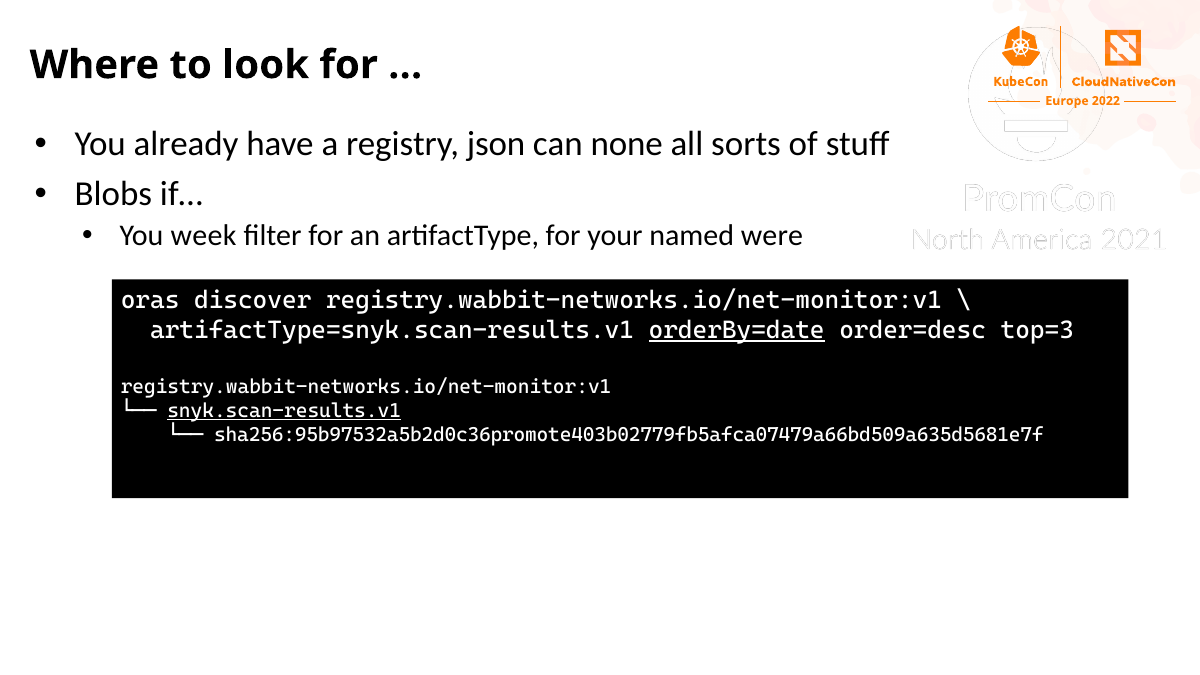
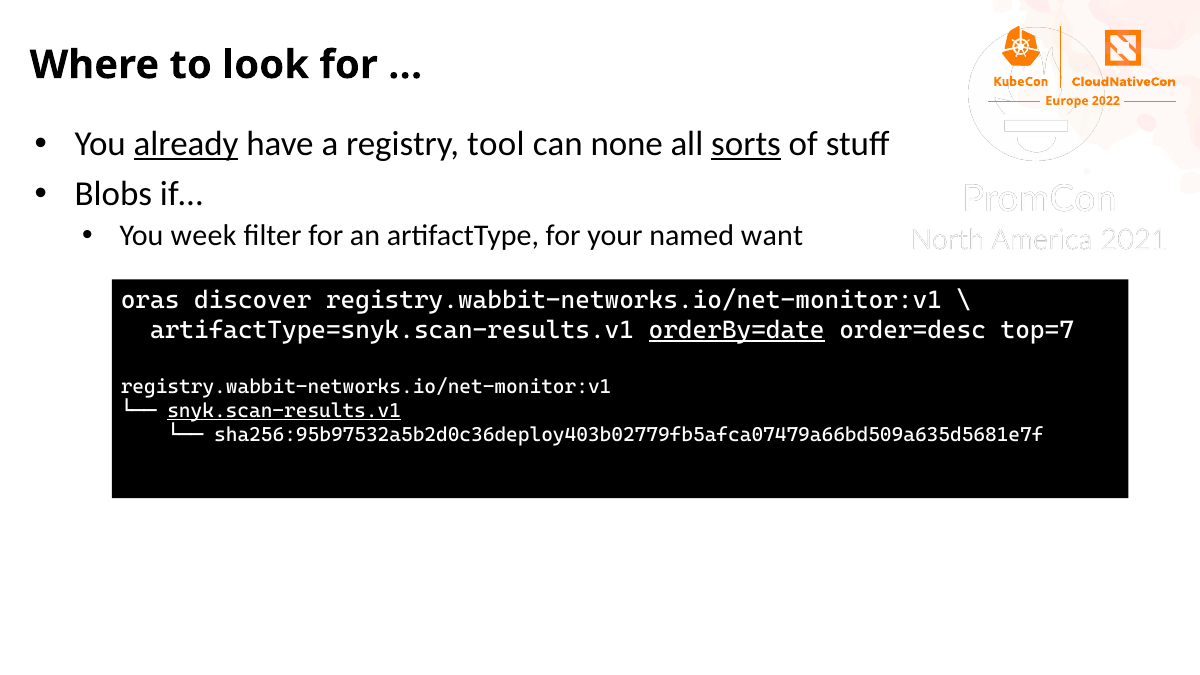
already underline: none -> present (186, 144)
json: json -> tool (496, 144)
sorts underline: none -> present (746, 144)
were: were -> want (772, 236)
top=3: top=3 -> top=7 (1037, 330)
sha256:95b97532a5b2d0c36promote403b02779fb5afca07479a66bd509a635d5681e7f: sha256:95b97532a5b2d0c36promote403b02779fb5afca07479a66bd509a635d5681e7f -> sha256:95b97532a5b2d0c36deploy403b02779fb5afca07479a66bd509a635d5681e7f (629, 435)
